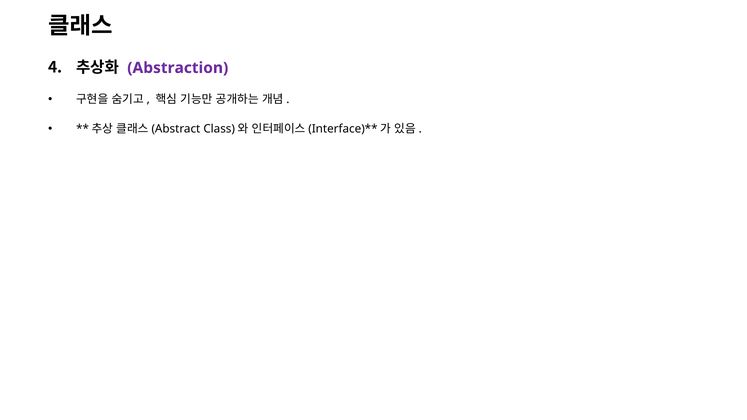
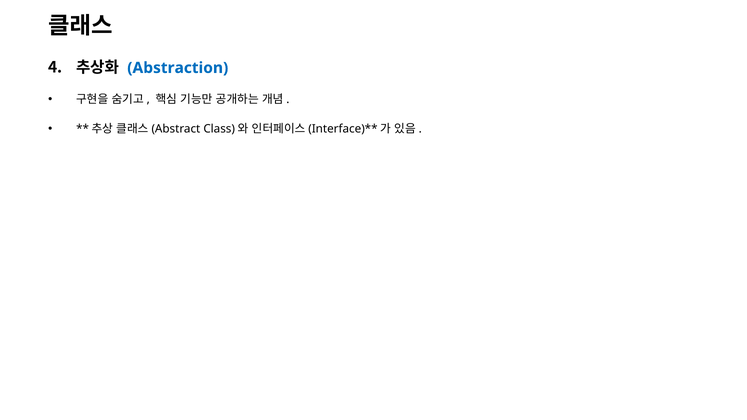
Abstraction colour: purple -> blue (178, 68)
